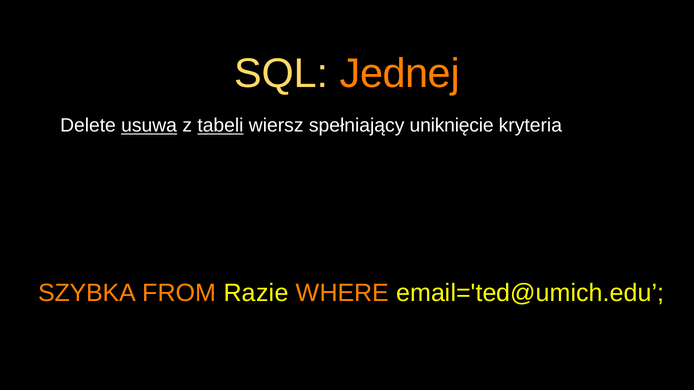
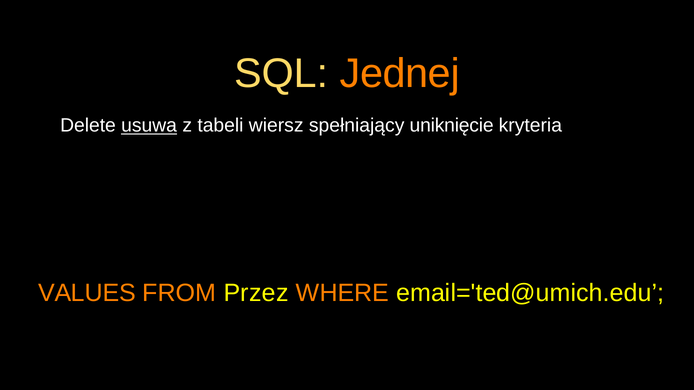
tabeli underline: present -> none (220, 126)
SZYBKA: SZYBKA -> VALUES (87, 293)
Razie: Razie -> Przez (256, 293)
